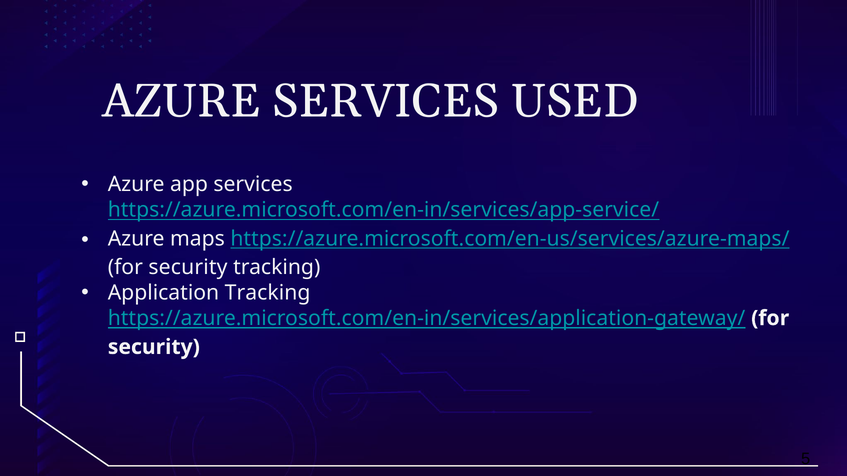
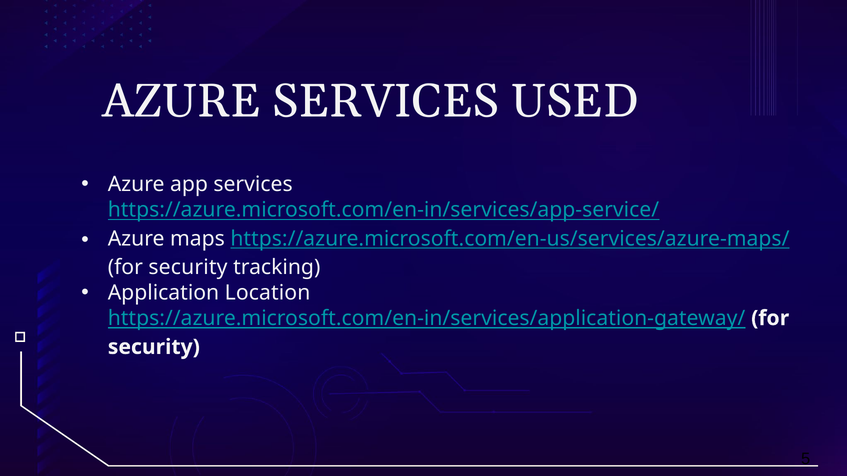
Application Tracking: Tracking -> Location (268, 293)
